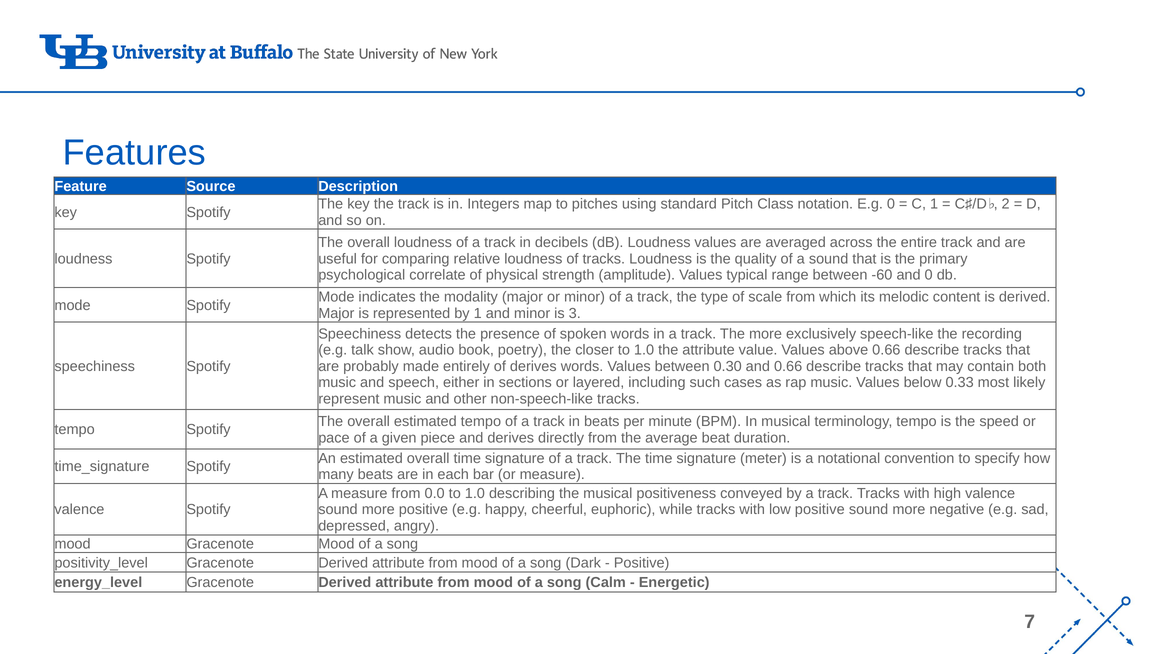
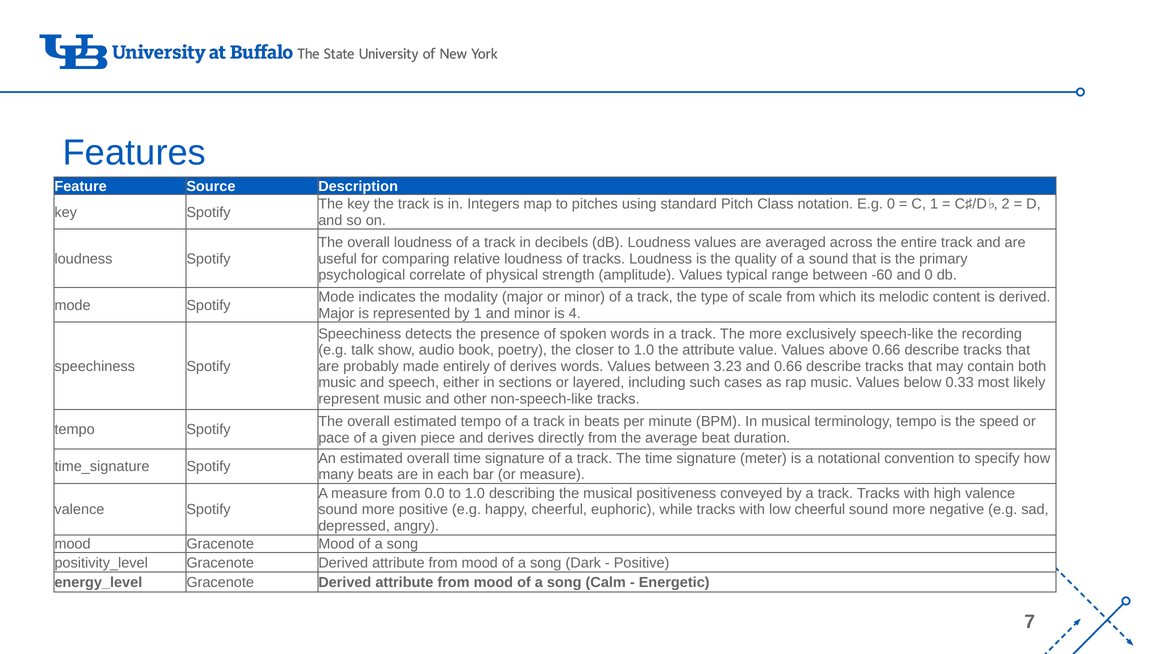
3: 3 -> 4 (575, 313)
0.30: 0.30 -> 3.23 (728, 366)
low positive: positive -> cheerful (820, 509)
